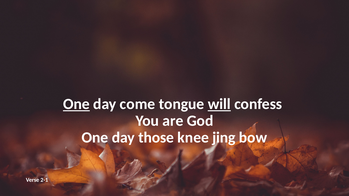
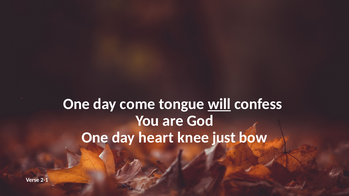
One underline: present -> none (76, 104)
those: those -> heart (156, 138)
jing: jing -> just (224, 138)
